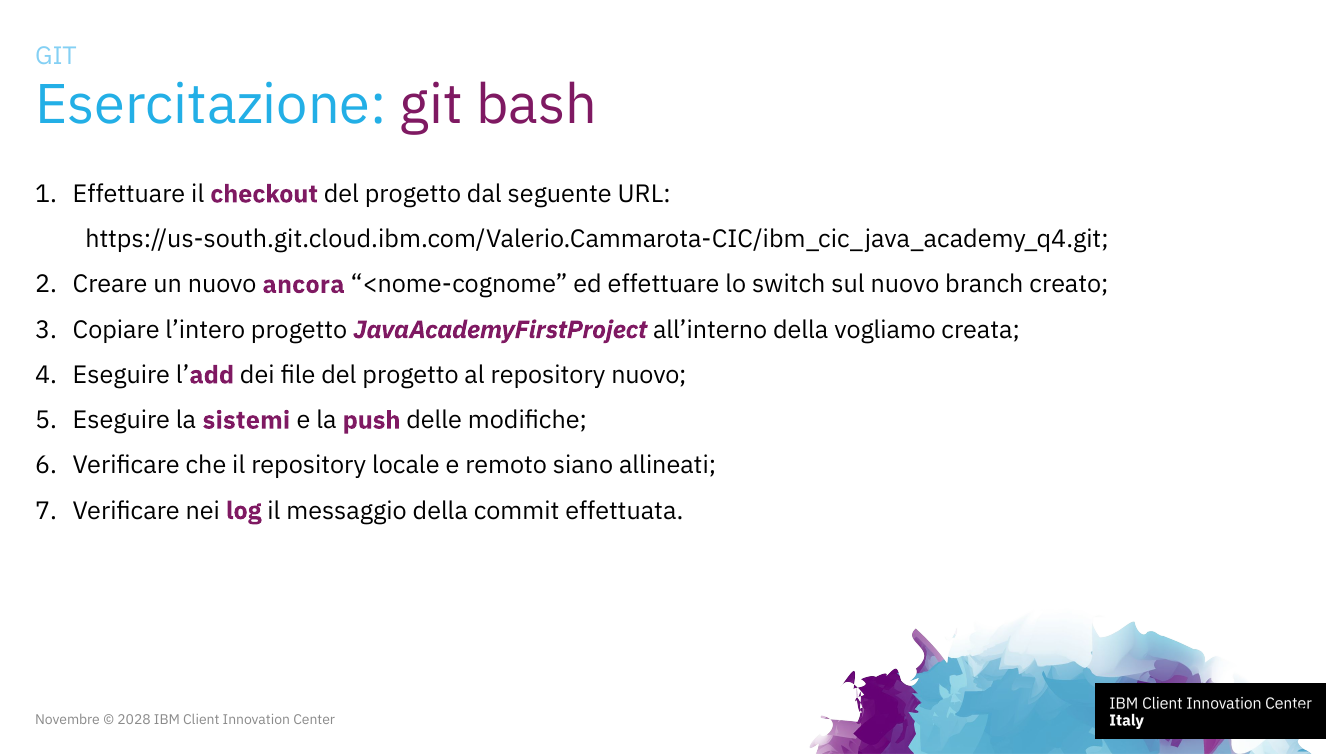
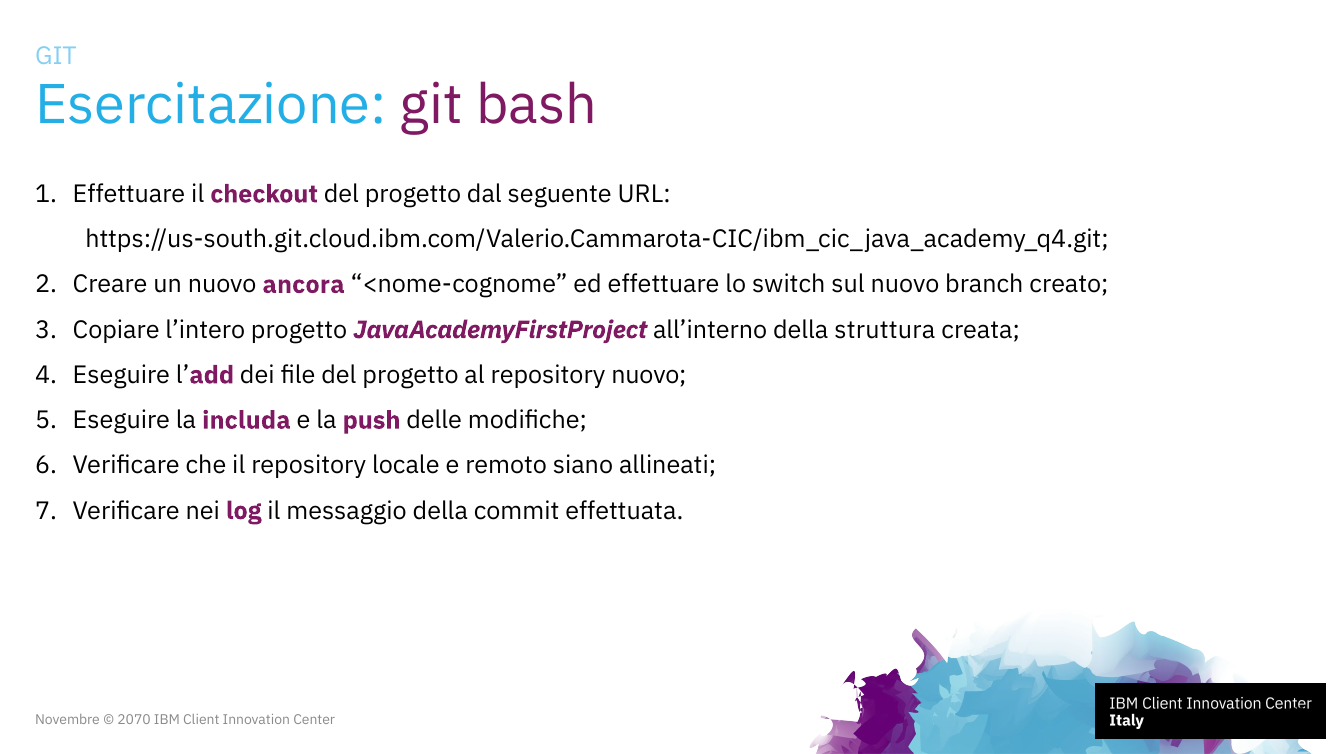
vogliamo: vogliamo -> struttura (885, 330)
sistemi: sistemi -> includa (246, 421)
2028: 2028 -> 2070 (134, 720)
